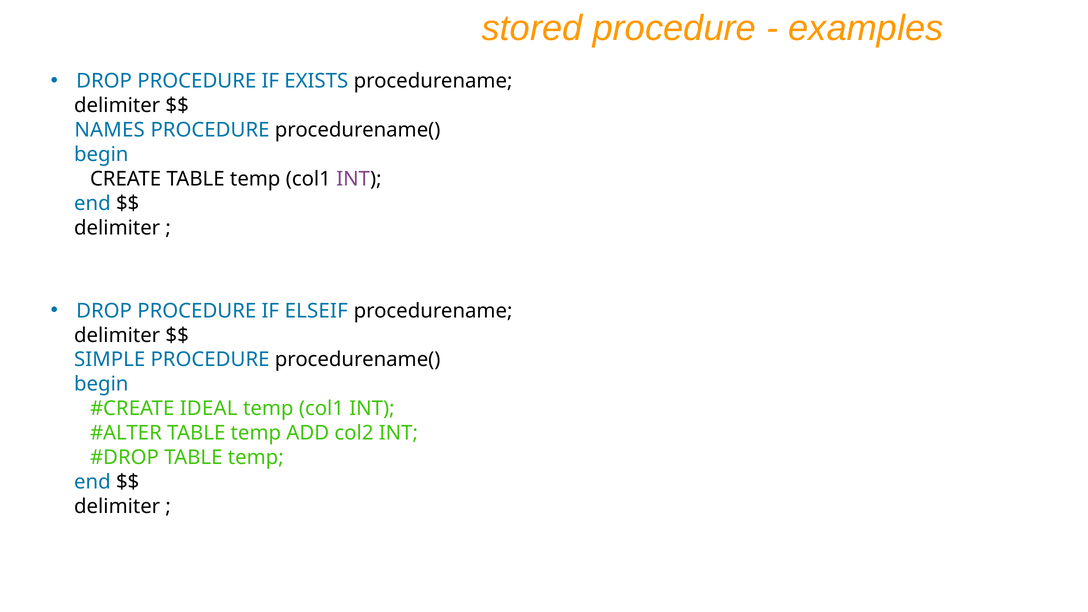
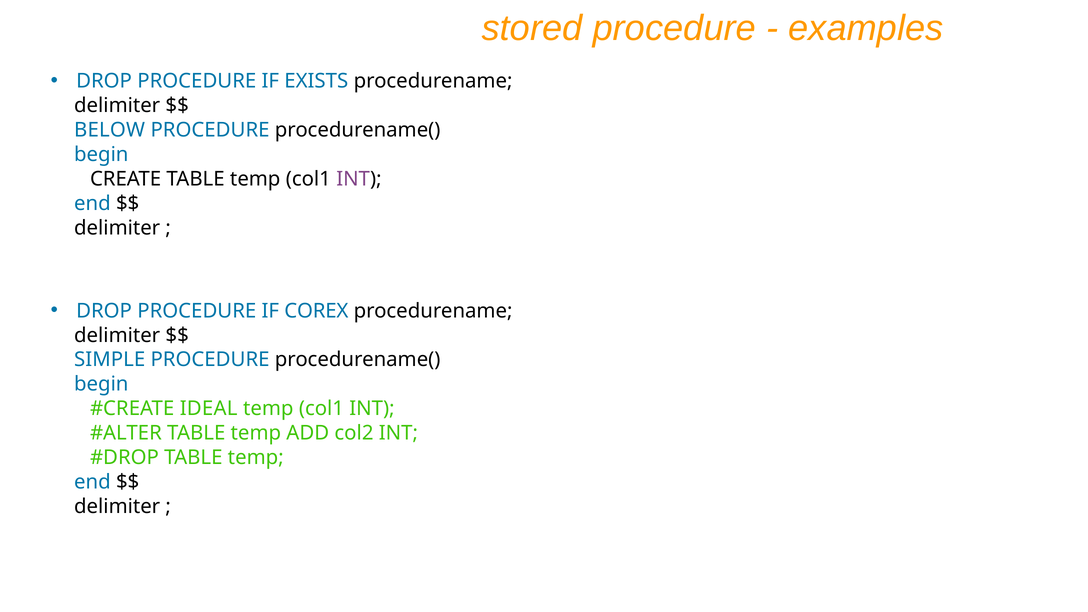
NAMES: NAMES -> BELOW (110, 130)
ELSEIF: ELSEIF -> COREX (316, 311)
